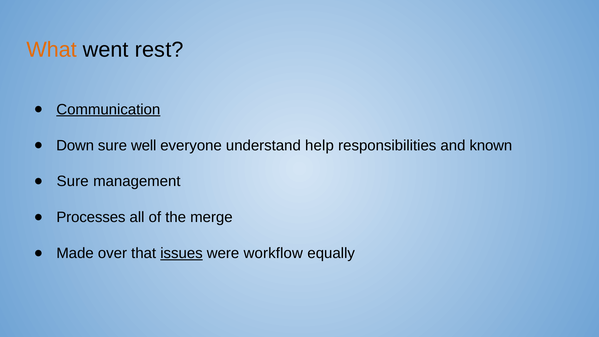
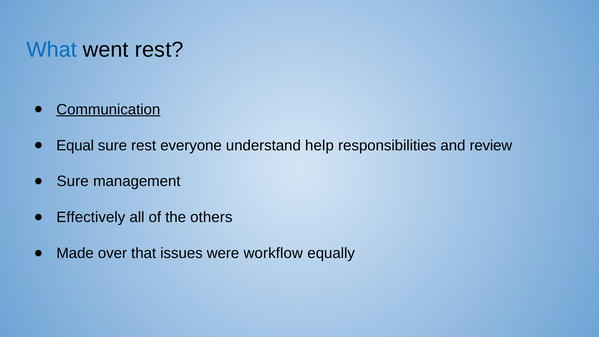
What colour: orange -> blue (52, 50)
Down: Down -> Equal (75, 145)
sure well: well -> rest (144, 145)
known: known -> review (491, 145)
Processes: Processes -> Effectively (91, 217)
merge: merge -> others (211, 217)
issues underline: present -> none (181, 253)
